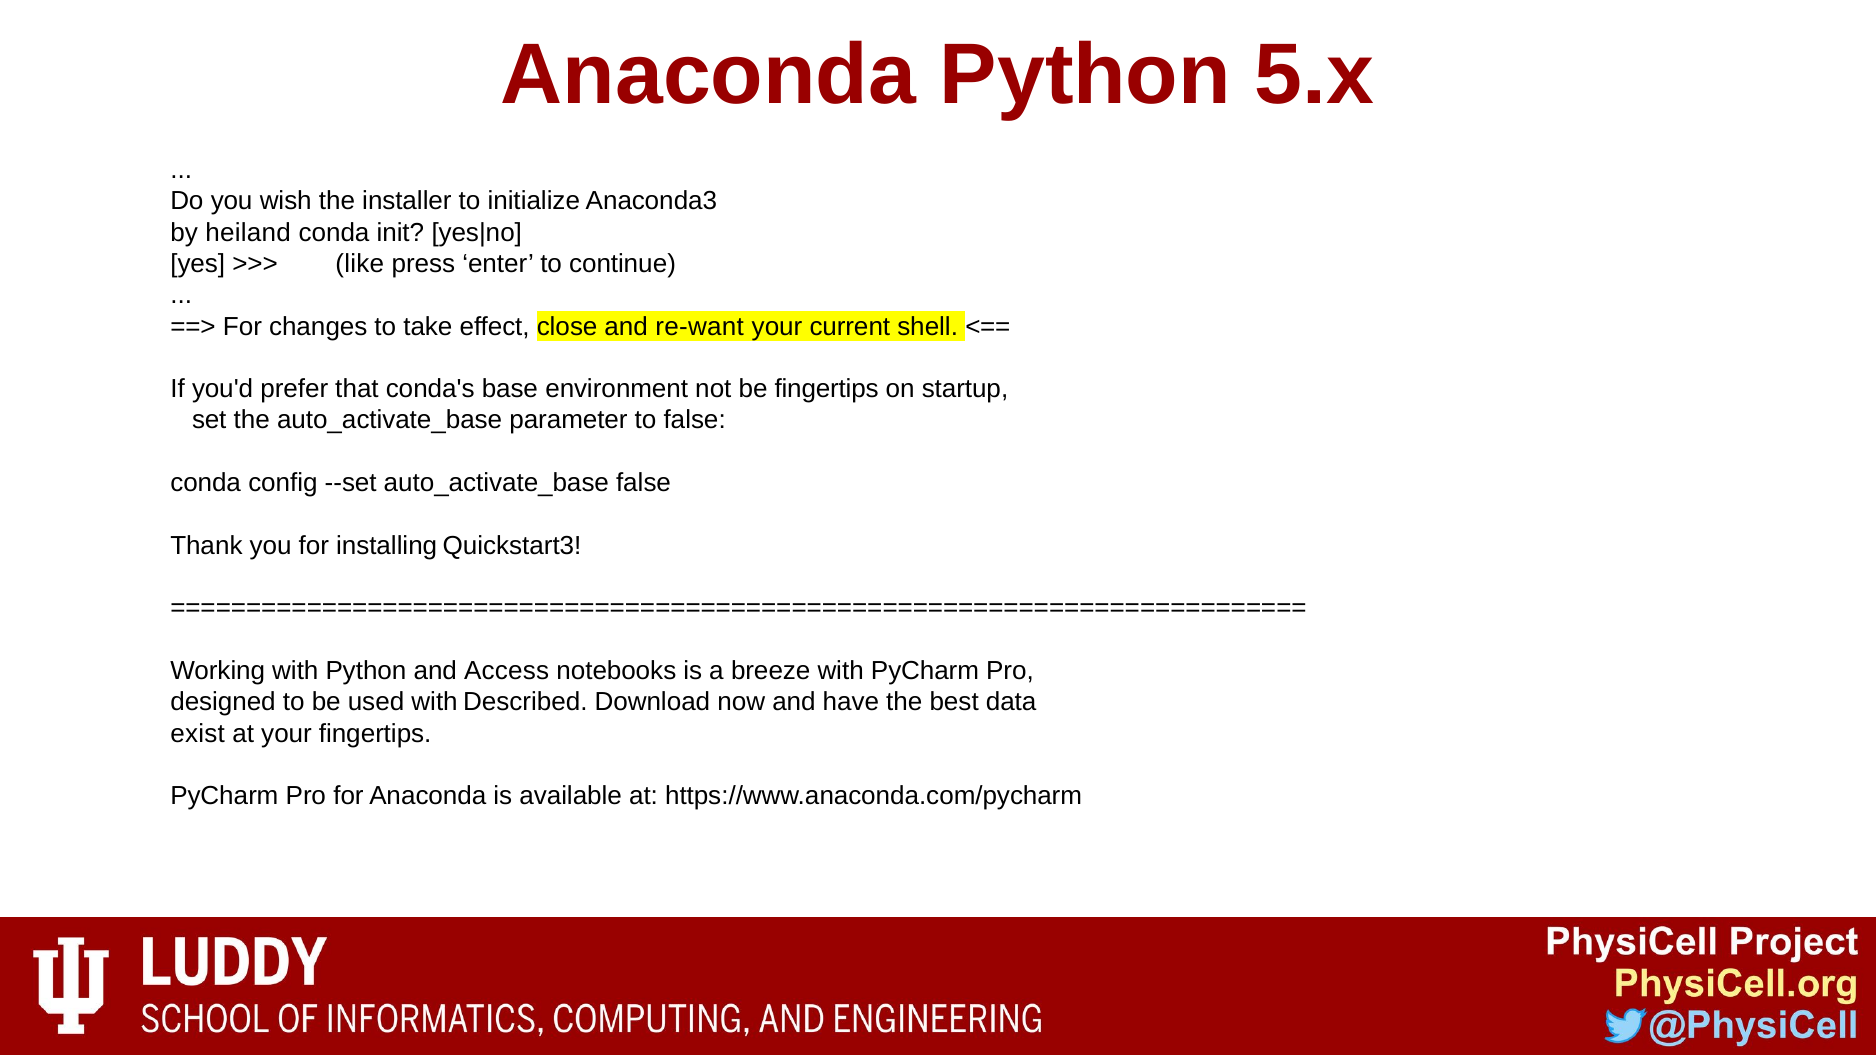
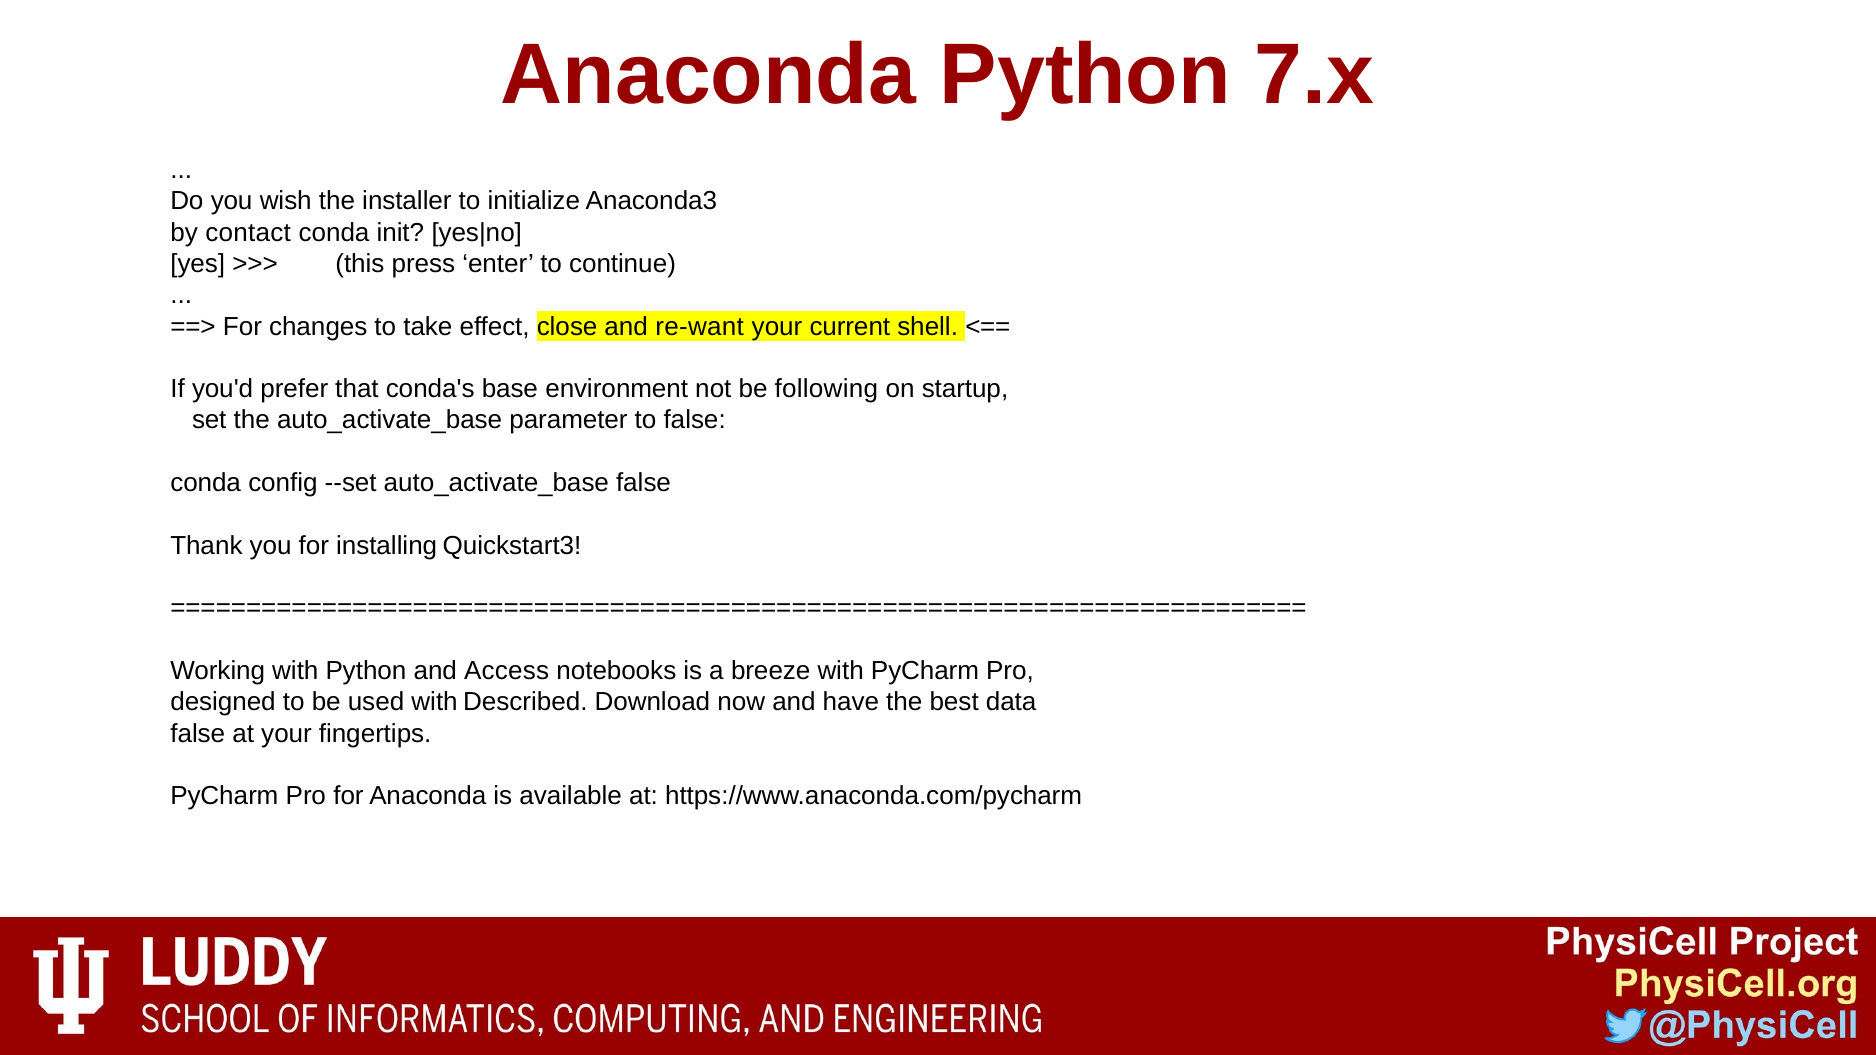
5.x: 5.x -> 7.x (1315, 75)
heiland: heiland -> contact (248, 233)
like: like -> this (360, 264)
be fingertips: fingertips -> following (826, 389)
exist: exist -> false (198, 734)
